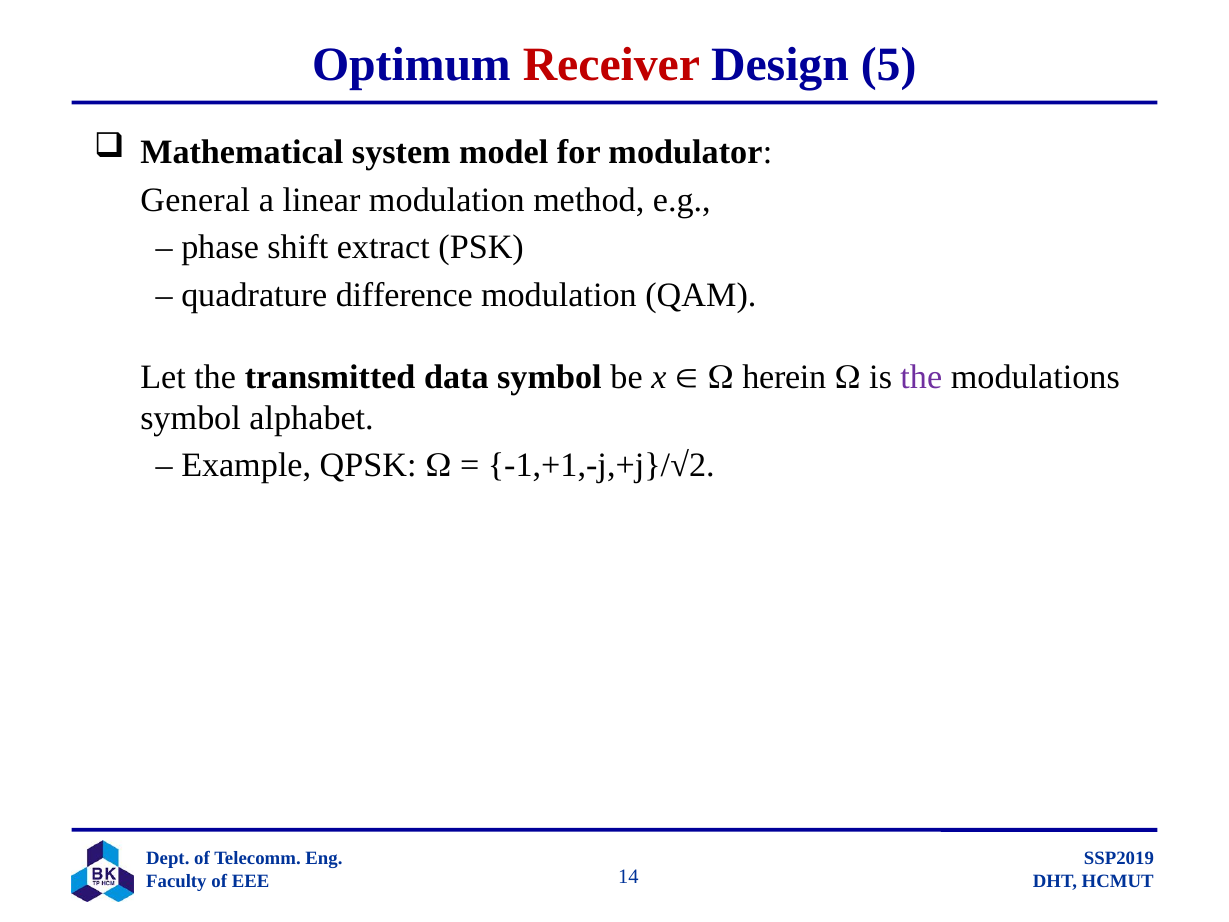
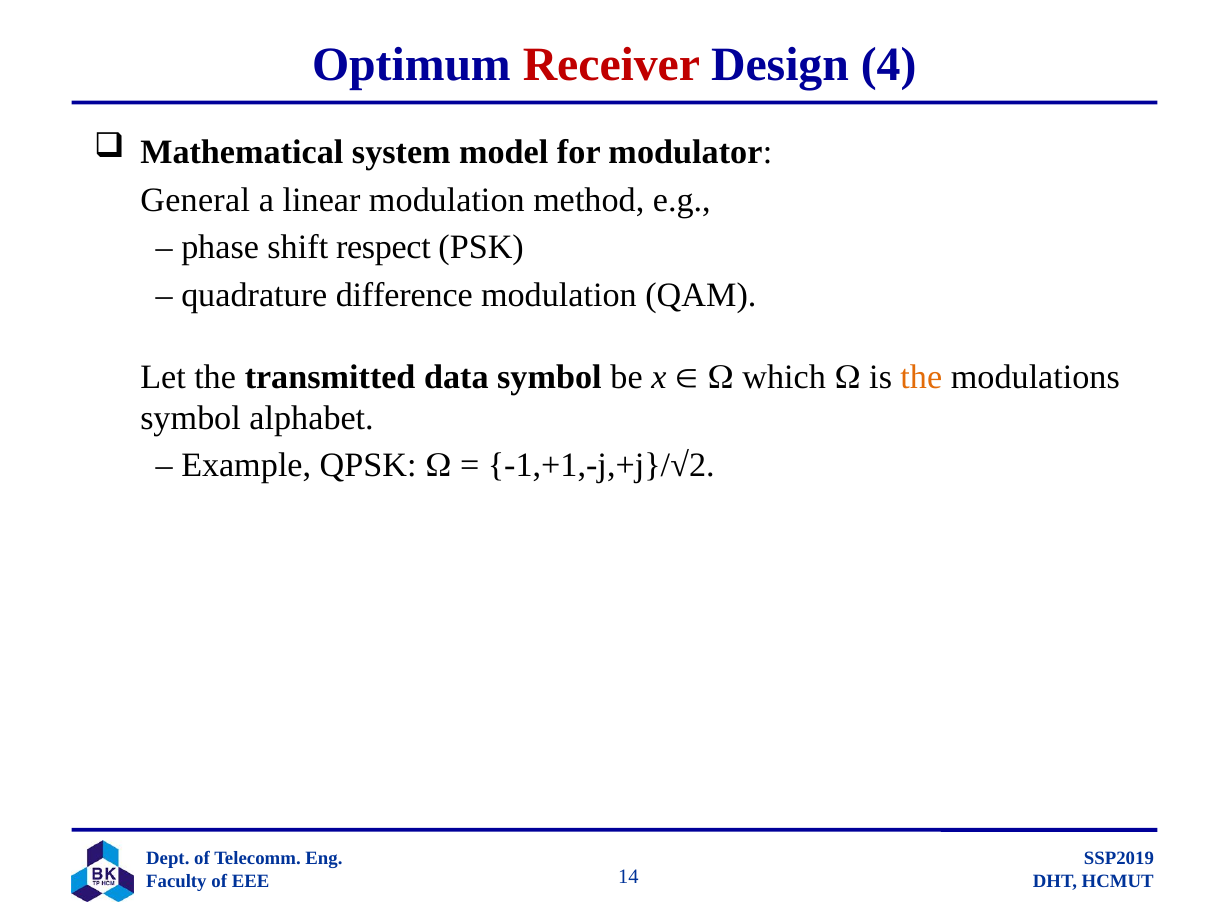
5: 5 -> 4 (889, 65)
extract: extract -> respect (383, 248)
herein: herein -> which (784, 377)
the colour: purple -> orange (921, 377)
